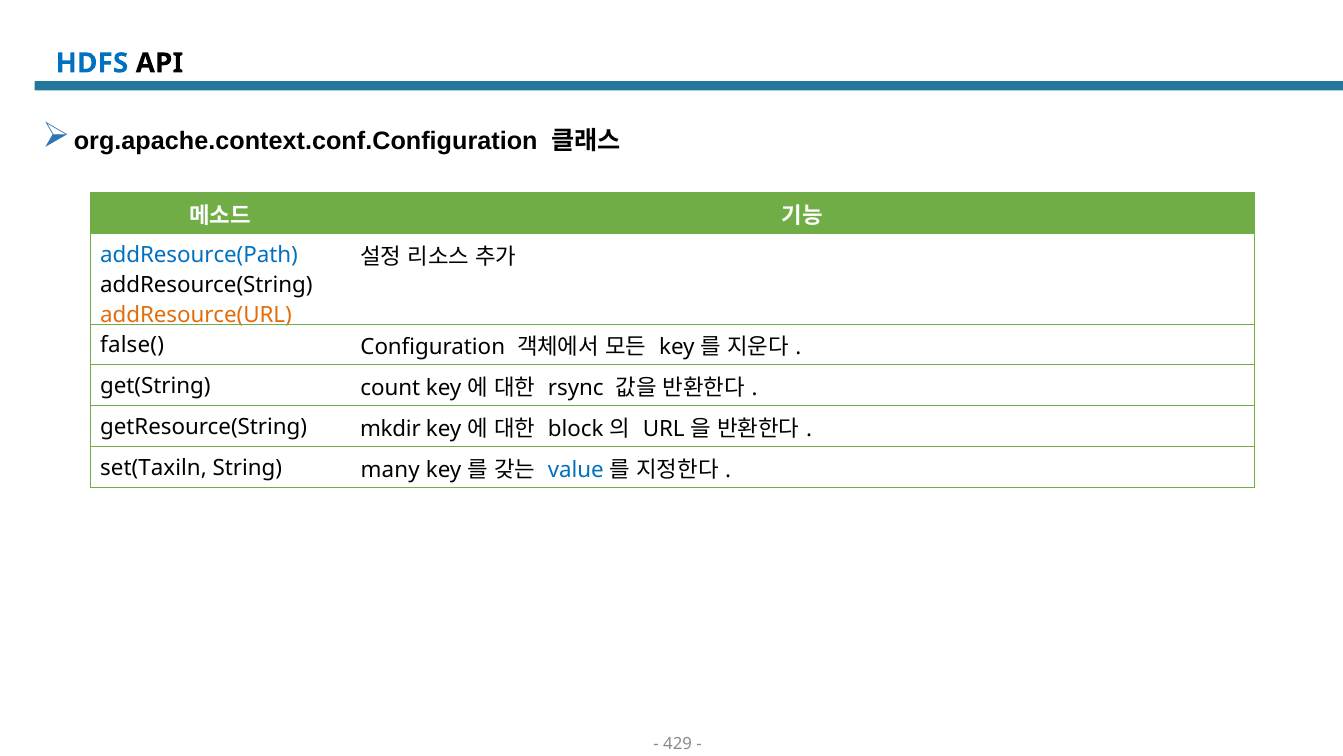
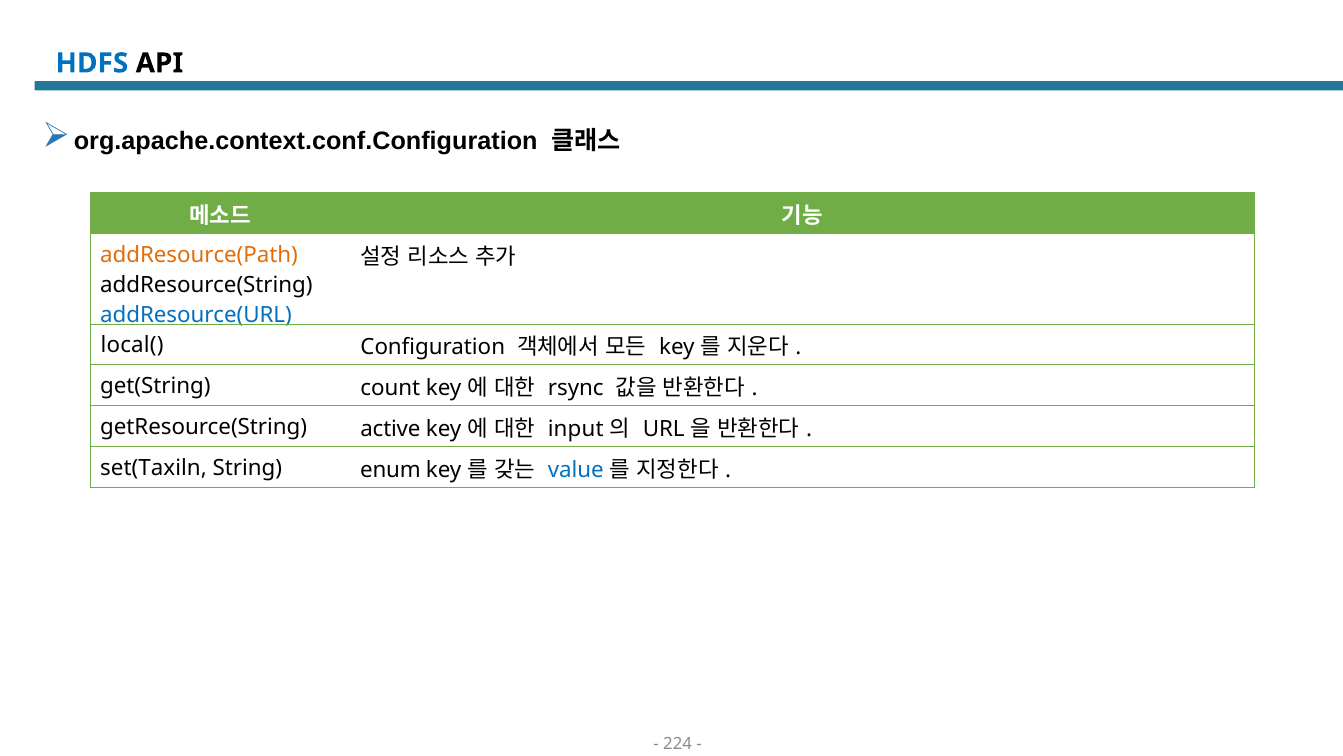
addResource(Path colour: blue -> orange (199, 255)
addResource(URL colour: orange -> blue (196, 315)
false(: false( -> local( (132, 345)
mkdir: mkdir -> active (390, 429)
block: block -> input (576, 429)
many: many -> enum (390, 470)
429: 429 -> 224 (678, 744)
